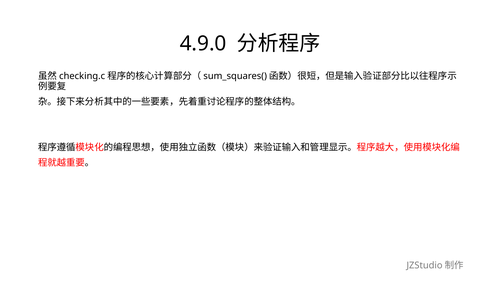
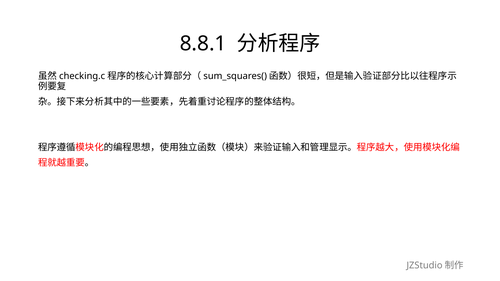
4.9.0: 4.9.0 -> 8.8.1 (203, 44)
